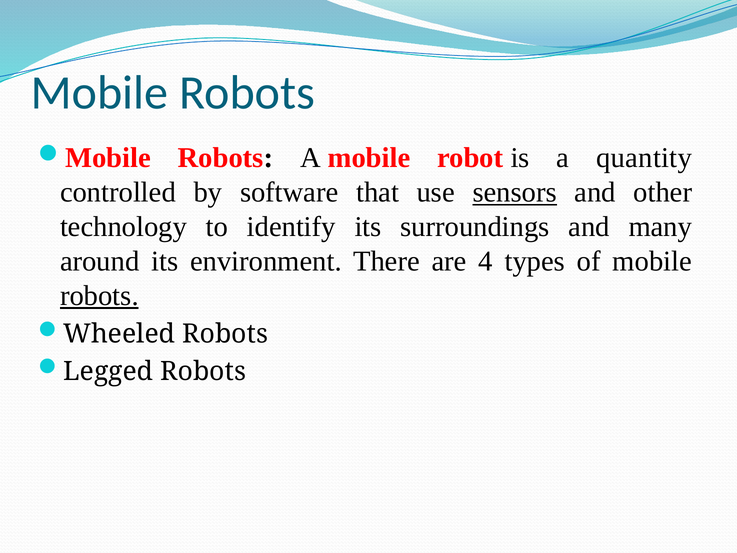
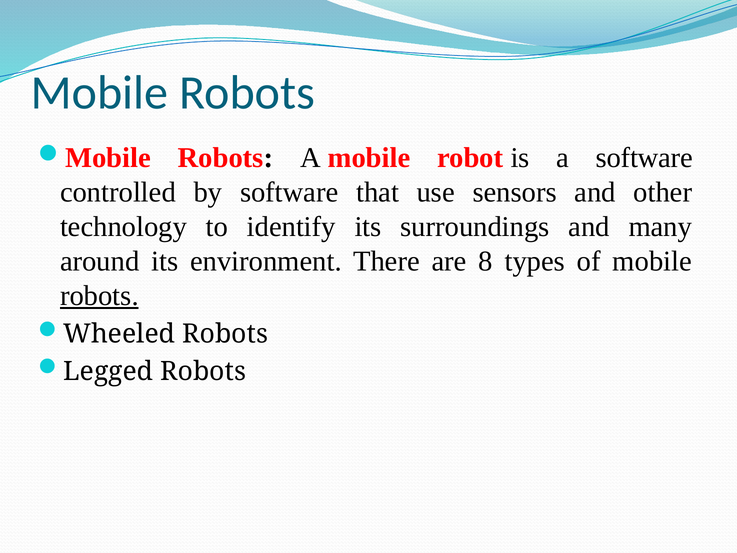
a quantity: quantity -> software (644, 158)
sensors underline: present -> none (515, 192)
4: 4 -> 8 (486, 261)
